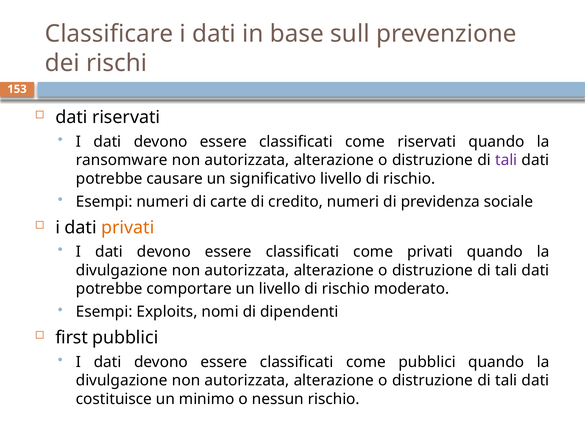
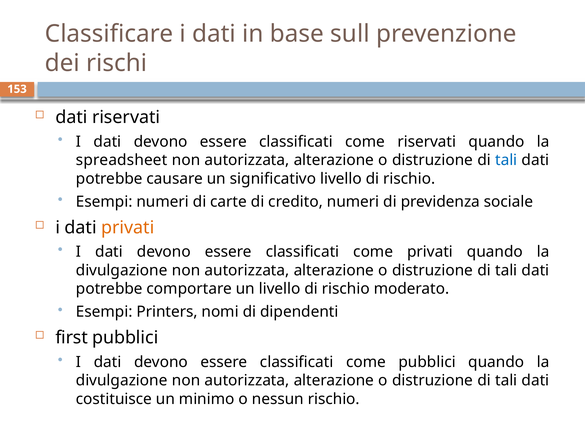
ransomware: ransomware -> spreadsheet (122, 160)
tali colour: purple -> blue (506, 160)
Exploits: Exploits -> Printers (167, 312)
